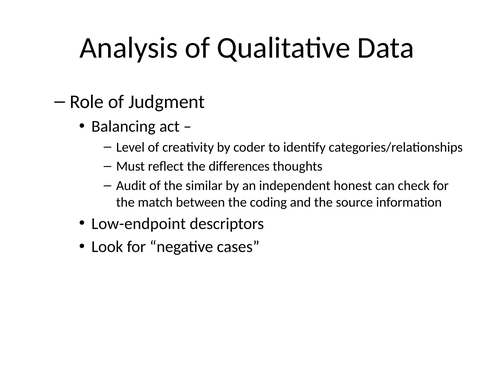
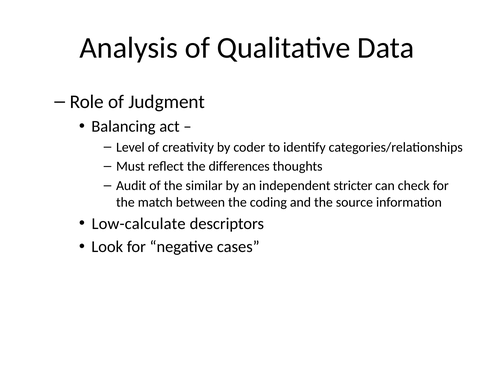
honest: honest -> stricter (353, 185)
Low-endpoint: Low-endpoint -> Low-calculate (139, 223)
